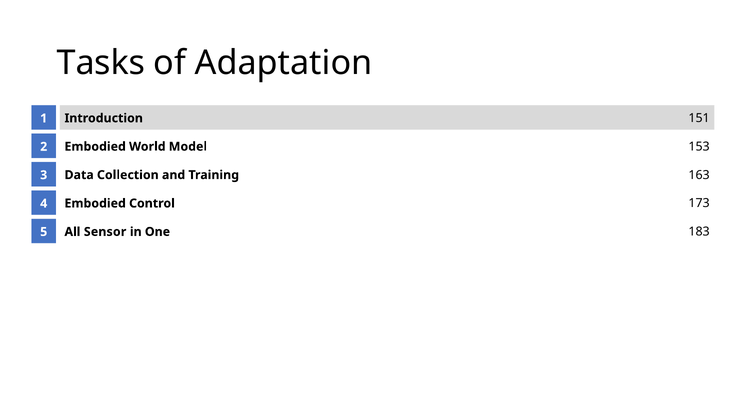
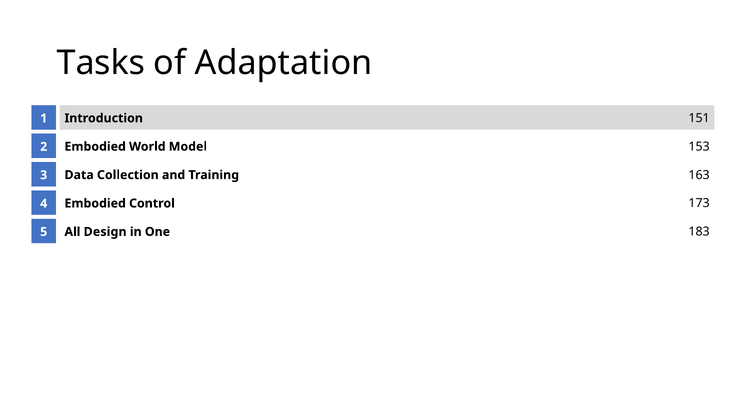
Sensor: Sensor -> Design (105, 232)
